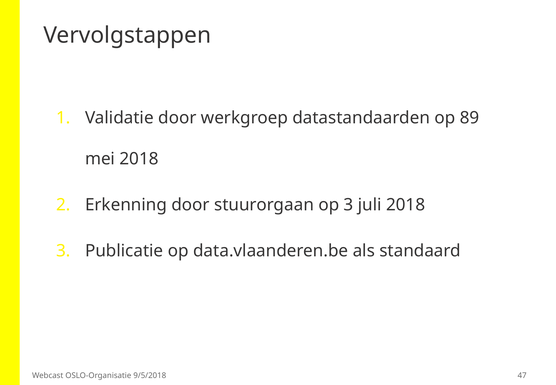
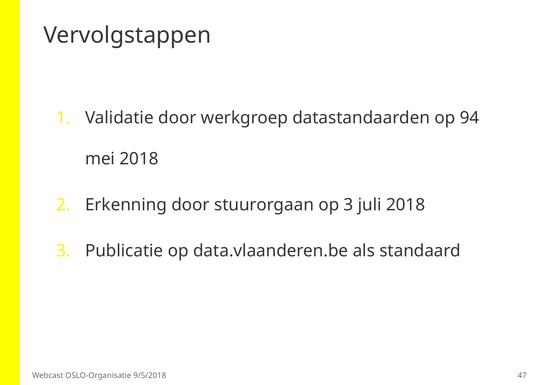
89: 89 -> 94 (470, 118)
